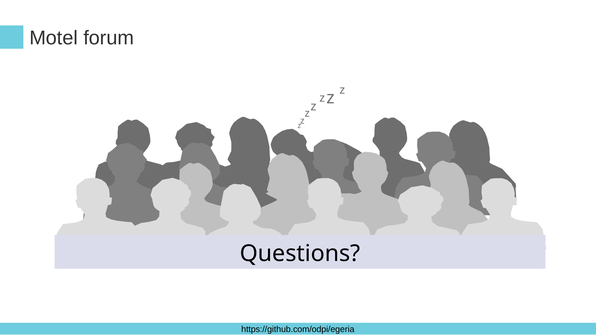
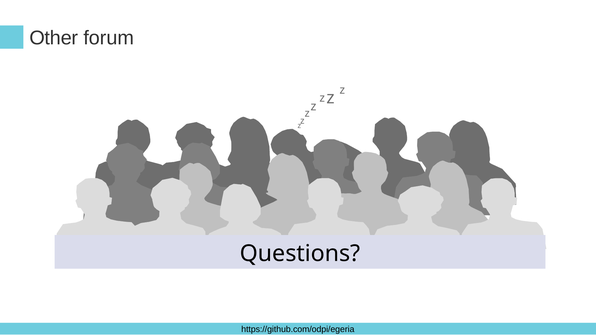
Motel: Motel -> Other (54, 38)
